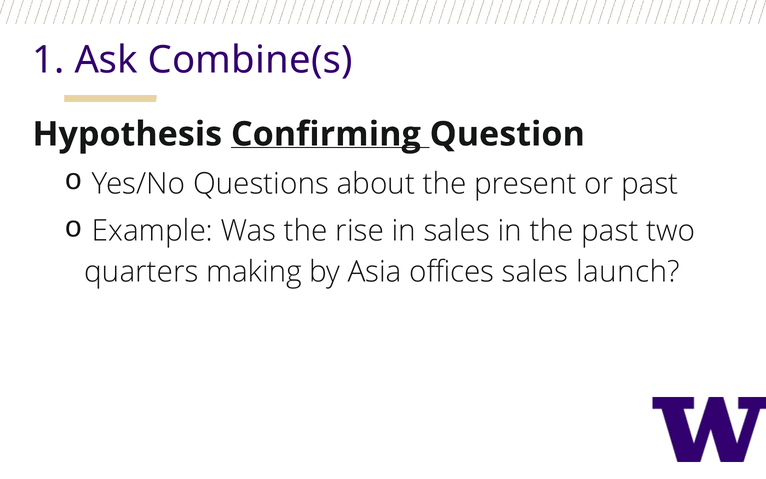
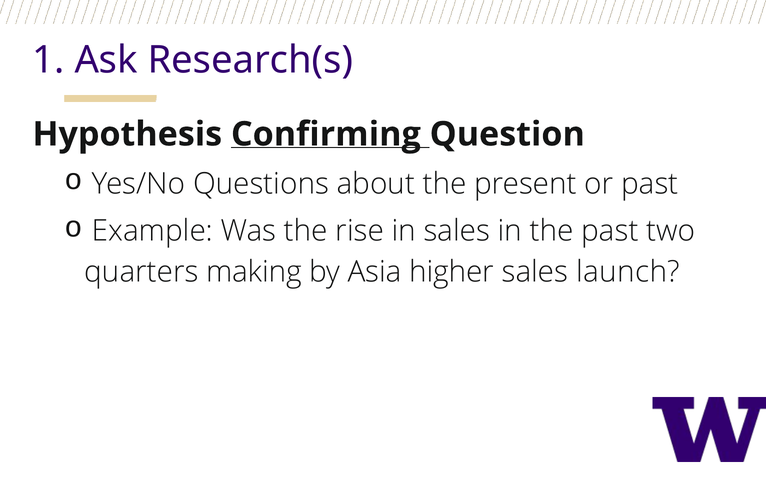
Combine(s: Combine(s -> Research(s (250, 60)
offices: offices -> higher (452, 272)
